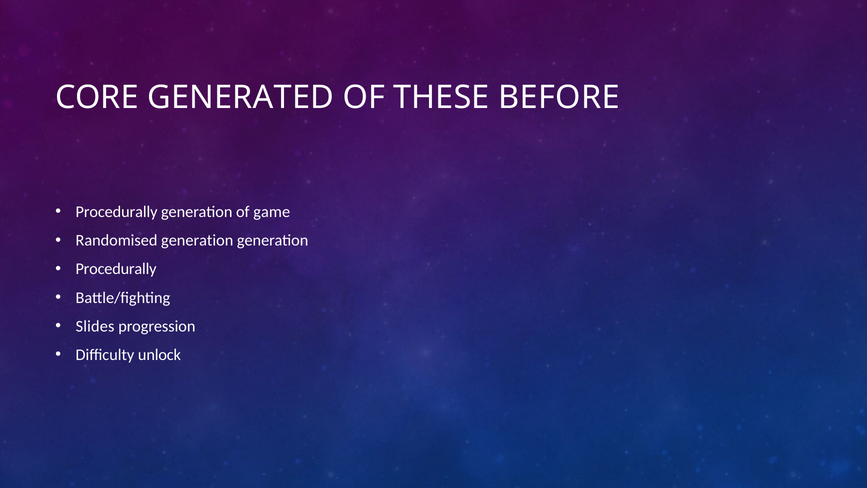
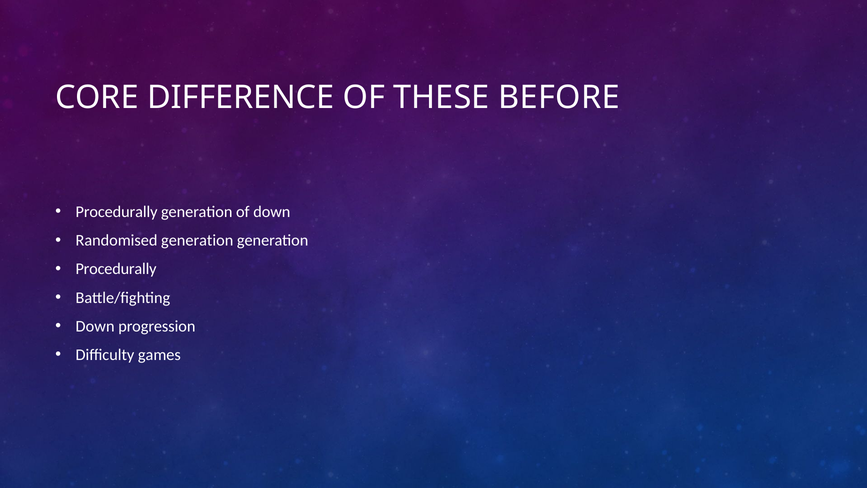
GENERATED: GENERATED -> DIFFERENCE (241, 97)
of game: game -> down (272, 212)
Slides: Slides -> Down (95, 326)
unlock: unlock -> games (159, 355)
